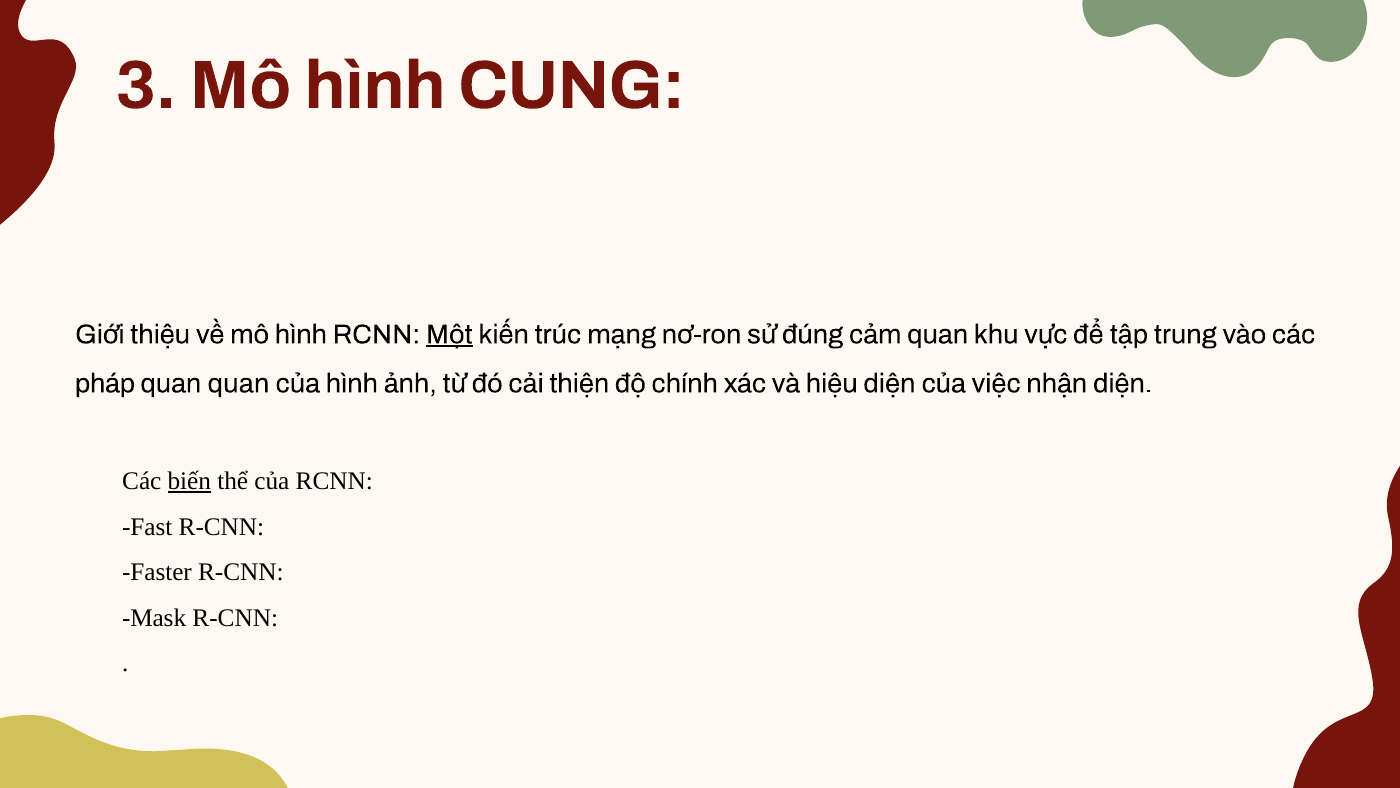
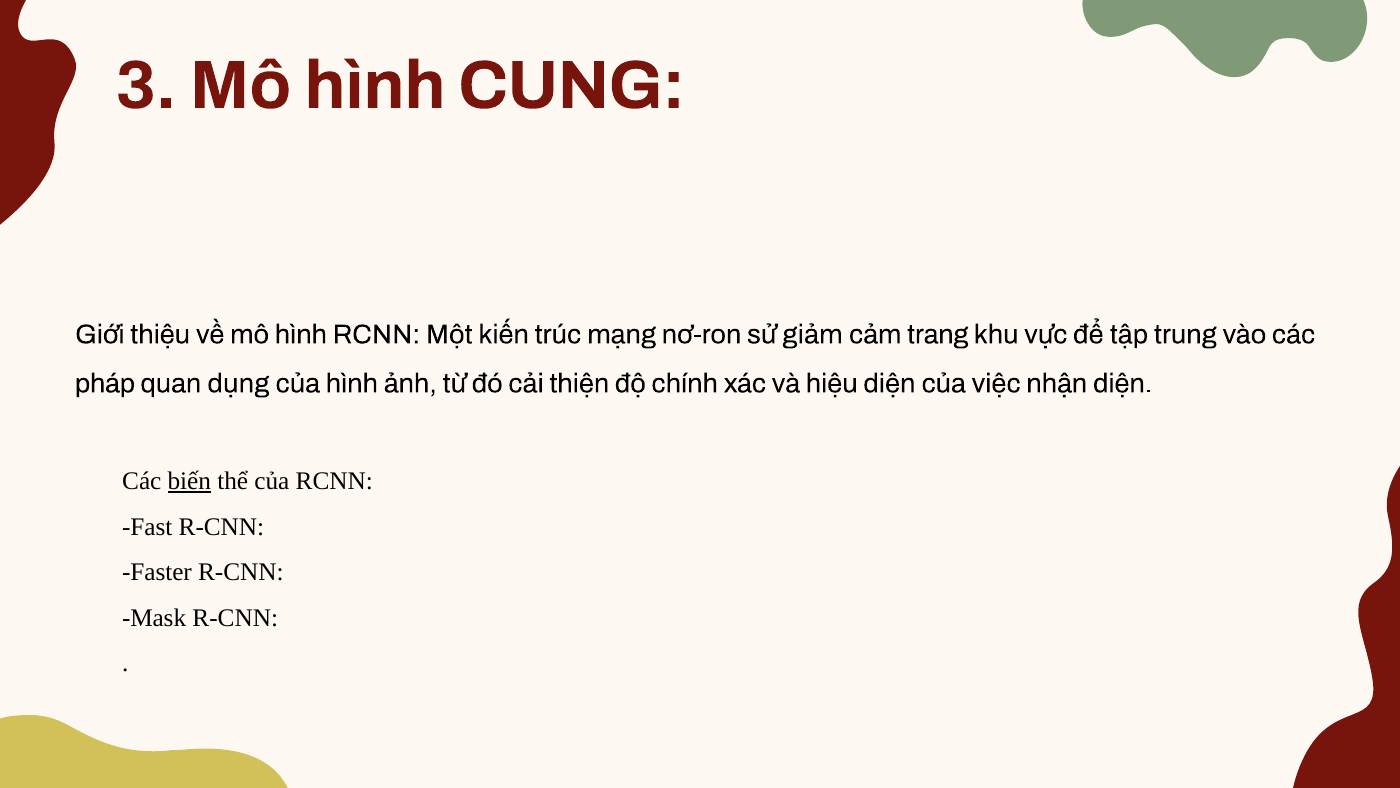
Một underline: present -> none (449, 334)
đúng: đúng -> giảm (812, 334)
cảm quan: quan -> trang (938, 334)
quan quan: quan -> dụng (238, 383)
